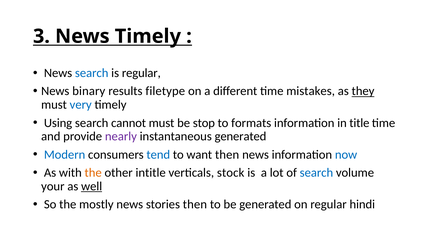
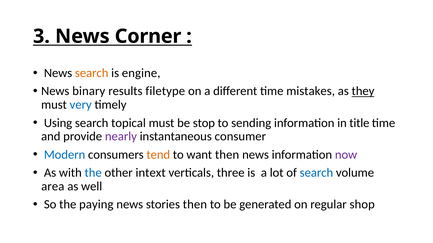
News Timely: Timely -> Corner (148, 36)
search colour: blue -> orange (92, 73)
is regular: regular -> engine (141, 73)
cannot: cannot -> topical (129, 123)
formats: formats -> sending (251, 123)
instantaneous generated: generated -> consumer (240, 137)
tend colour: blue -> orange (158, 155)
now colour: blue -> purple (346, 155)
the colour: orange -> blue (93, 173)
intitle: intitle -> intext (151, 173)
stock: stock -> three (231, 173)
your: your -> area (53, 187)
well underline: present -> none (92, 187)
mostly: mostly -> paying (96, 205)
hindi: hindi -> shop (362, 205)
